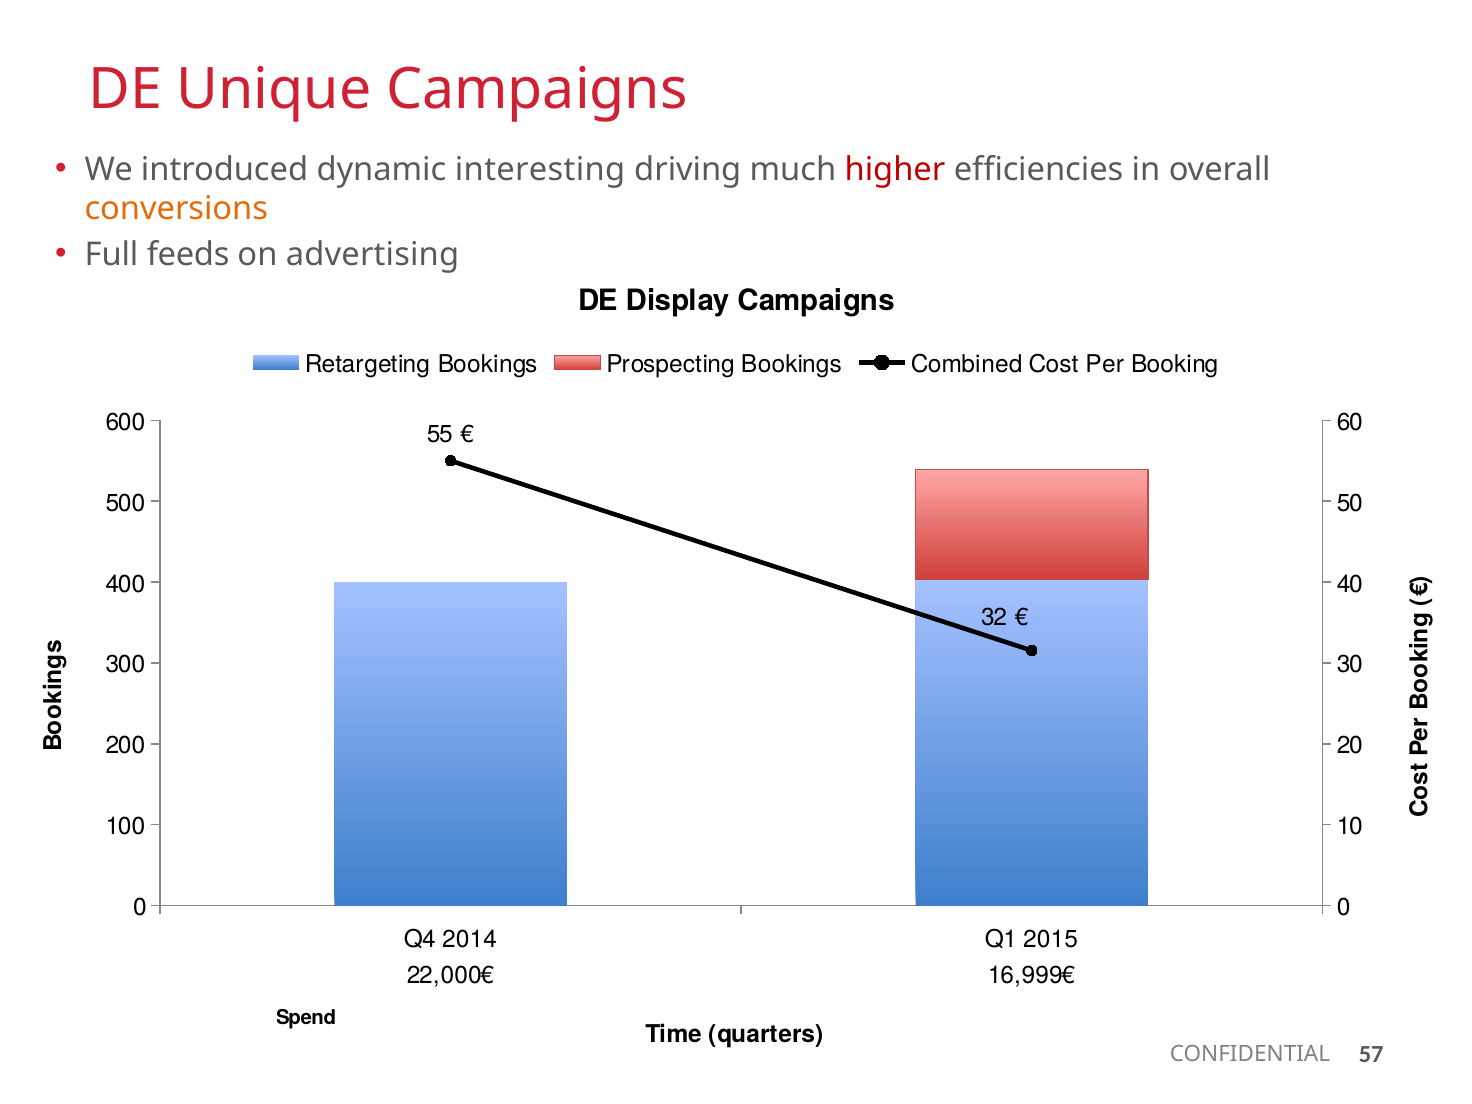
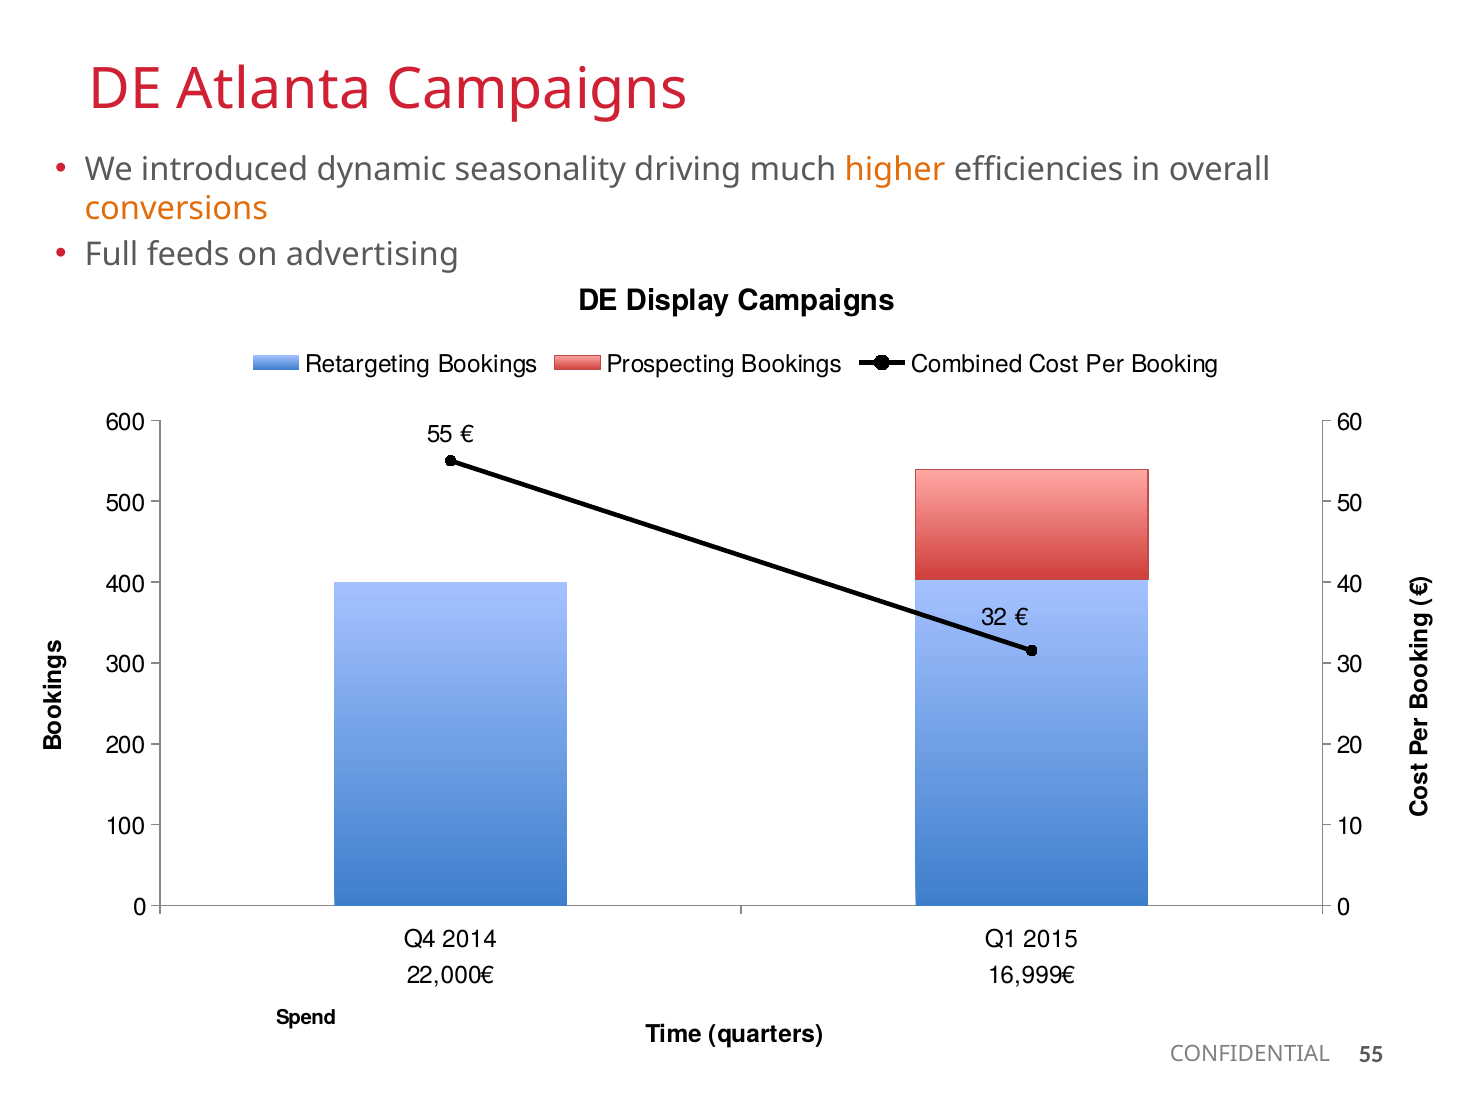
Unique: Unique -> Atlanta (274, 90)
interesting: interesting -> seasonality (540, 170)
higher colour: red -> orange (895, 170)
57: 57 -> 55 (1371, 1054)
